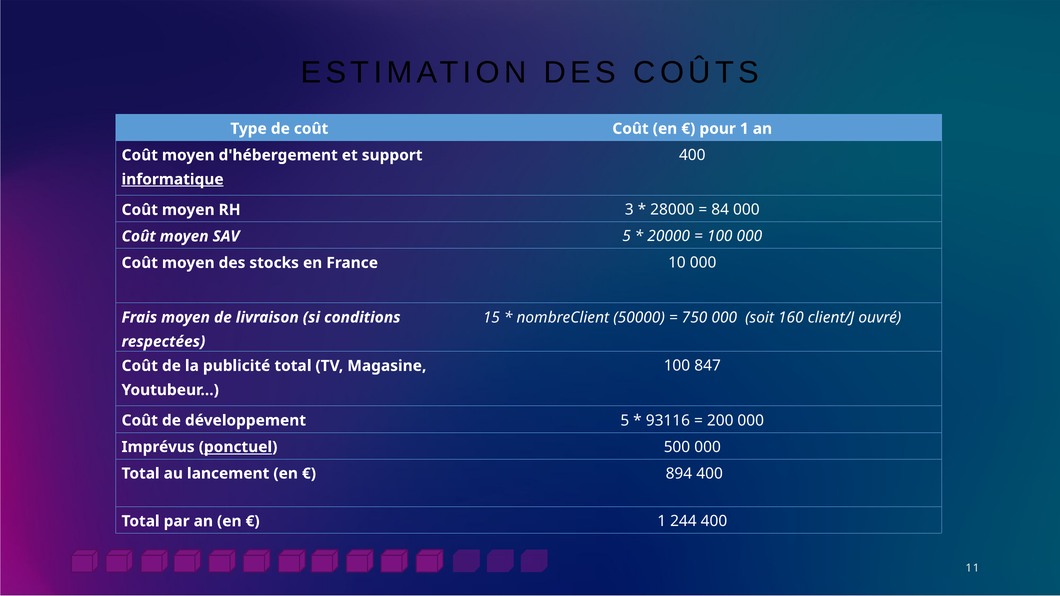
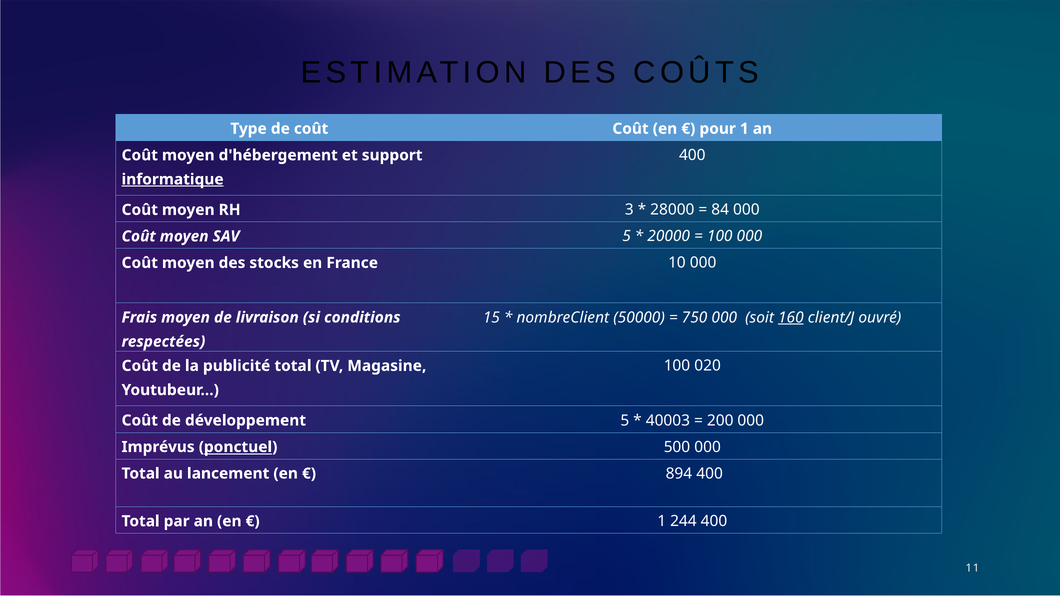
160 underline: none -> present (791, 318)
847: 847 -> 020 (708, 366)
93116: 93116 -> 40003 (668, 421)
